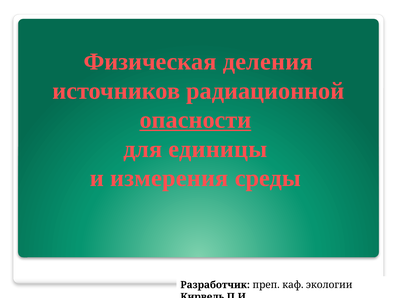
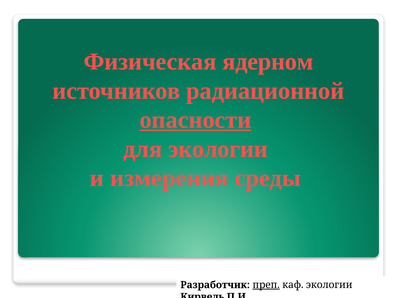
деления: деления -> ядерном (268, 62)
для единицы: единицы -> экологии (218, 149)
преп underline: none -> present (266, 285)
